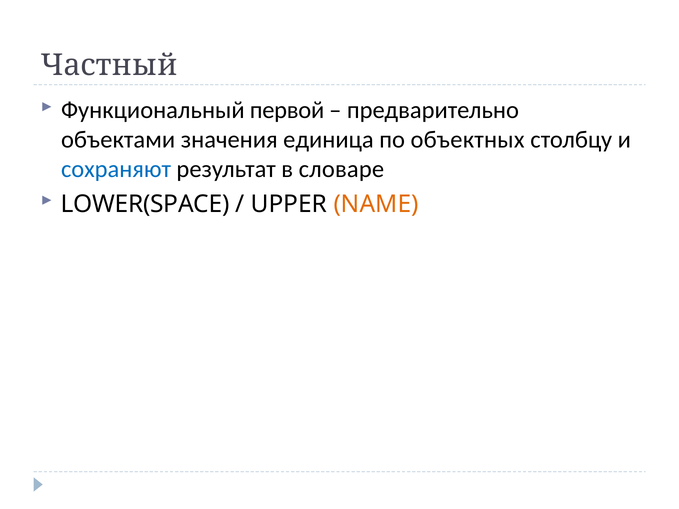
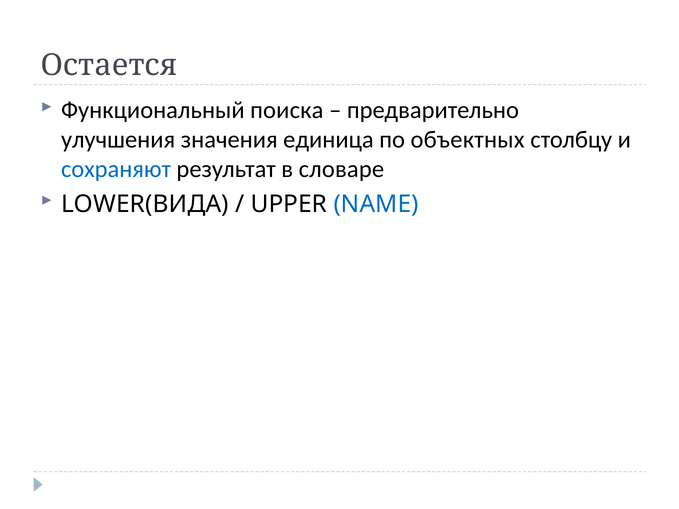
Частный: Частный -> Остается (109, 65)
первой: первой -> поиска (287, 110)
объектами: объектами -> улучшения (118, 140)
LOWER(SPACE: LOWER(SPACE -> LOWER(ВИДА (145, 204)
NAME colour: orange -> blue (376, 204)
